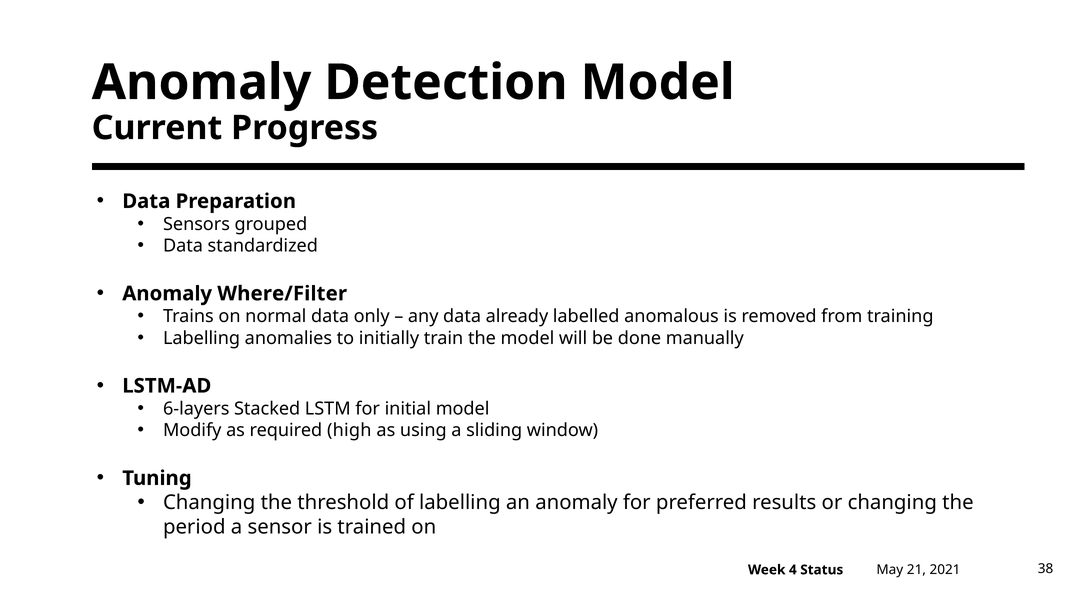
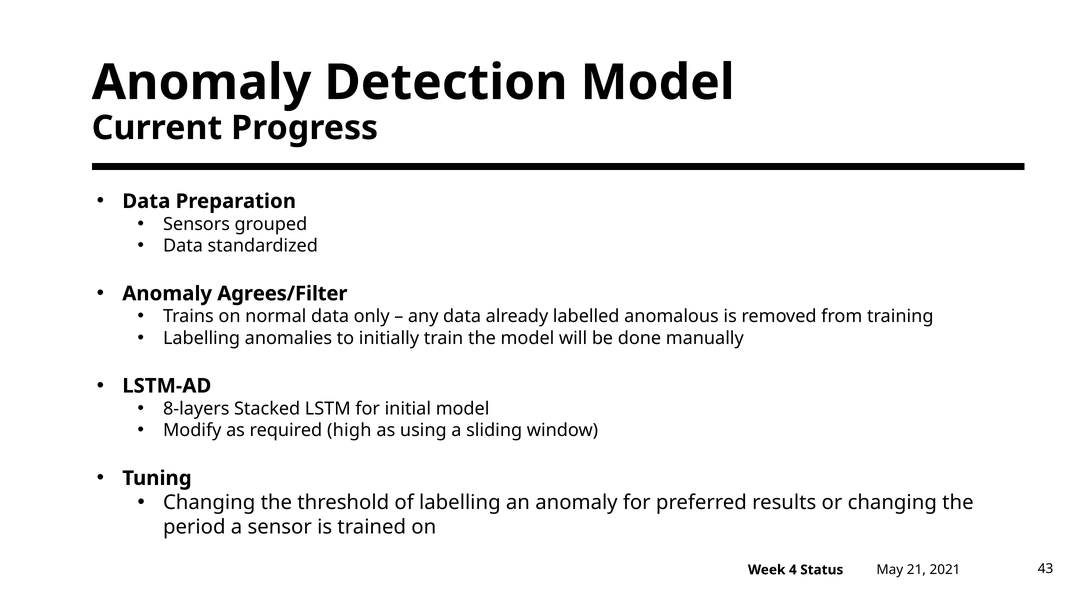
Where/Filter: Where/Filter -> Agrees/Filter (282, 294)
6-layers: 6-layers -> 8-layers (196, 409)
38: 38 -> 43 (1046, 569)
